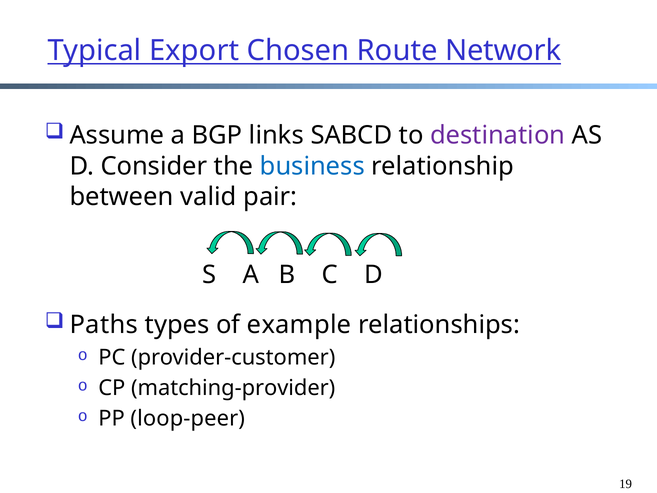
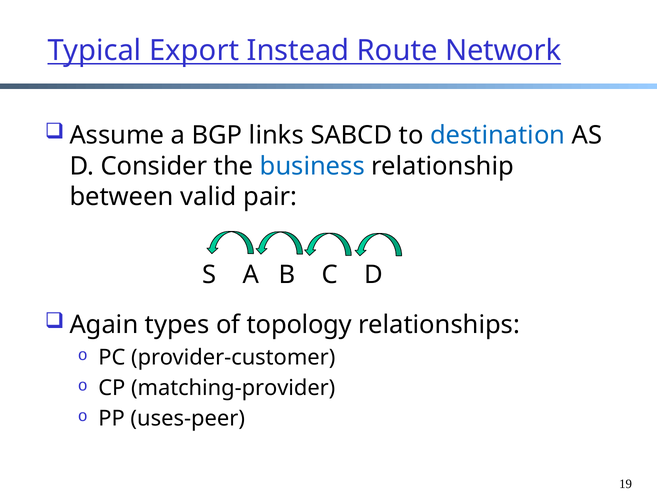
Chosen: Chosen -> Instead (298, 51)
destination colour: purple -> blue (498, 135)
Paths: Paths -> Again (104, 324)
example: example -> topology (299, 324)
loop-peer: loop-peer -> uses-peer (188, 418)
